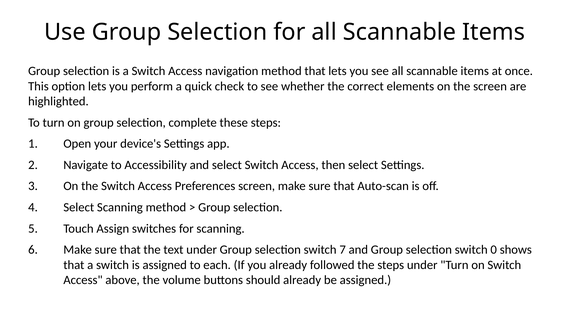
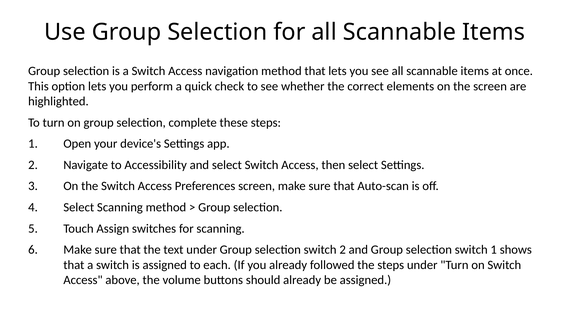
switch 7: 7 -> 2 (343, 250)
switch 0: 0 -> 1 (494, 250)
